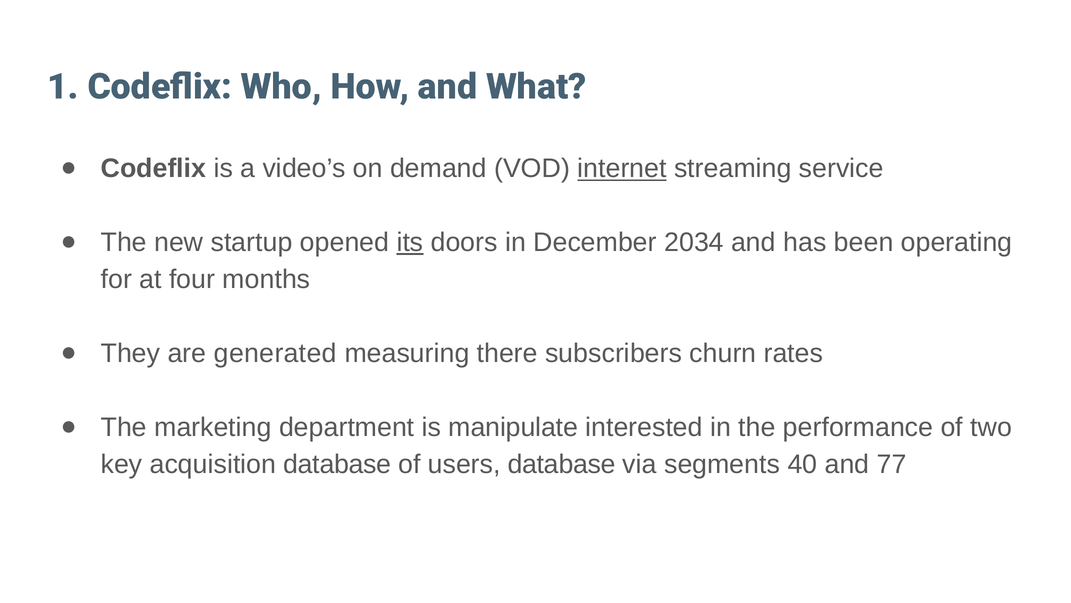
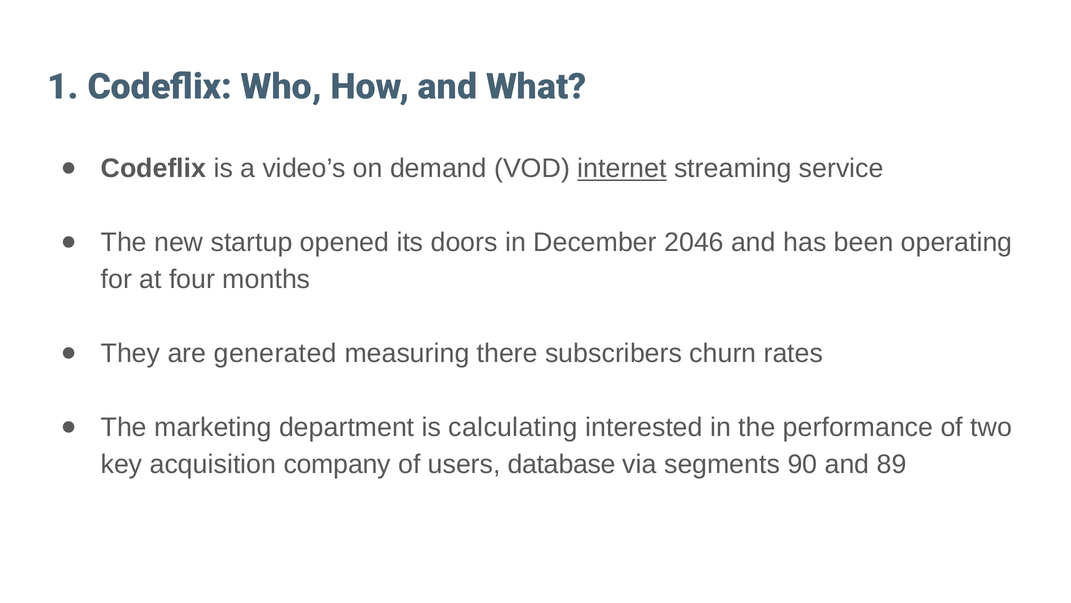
its underline: present -> none (410, 242)
2034: 2034 -> 2046 (694, 242)
manipulate: manipulate -> calculating (513, 427)
acquisition database: database -> company (337, 464)
40: 40 -> 90 (802, 464)
77: 77 -> 89 (892, 464)
